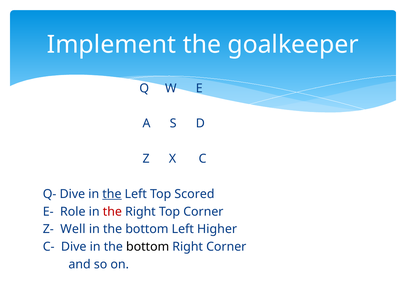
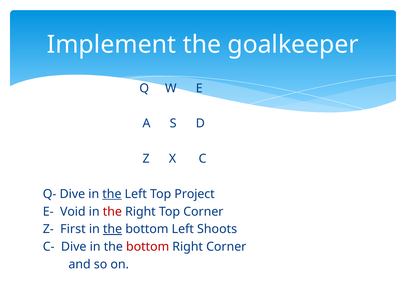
Scored: Scored -> Project (195, 194)
Role: Role -> Void (73, 211)
Well: Well -> First (73, 229)
the underline: none -> present (113, 229)
Higher: Higher -> Shoots (217, 229)
bottom colour: black -> red (148, 246)
